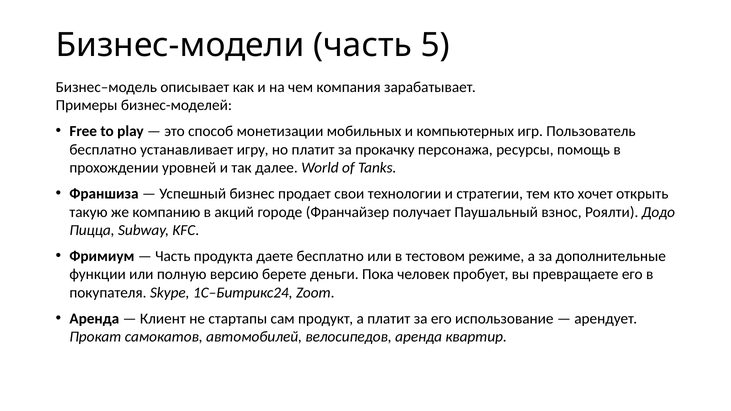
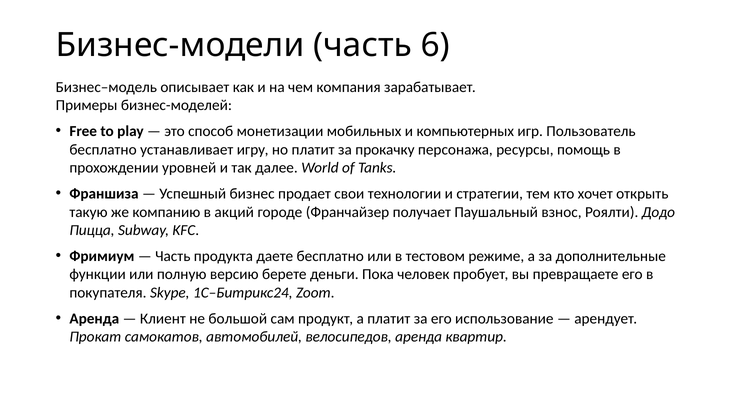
5: 5 -> 6 (435, 45)
стартапы: стартапы -> большой (238, 319)
